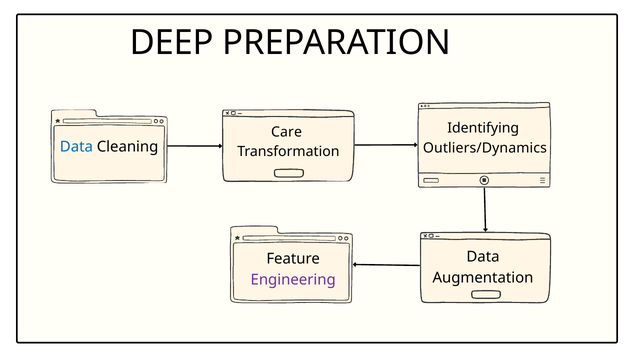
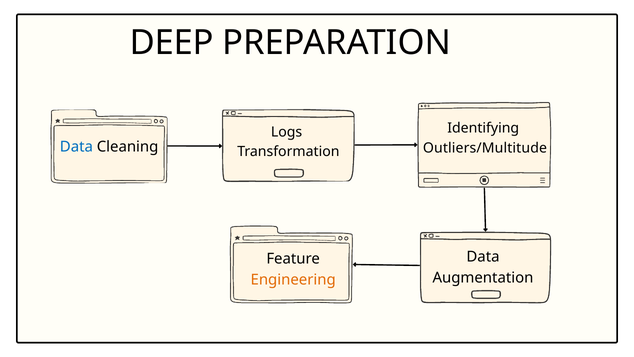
Care: Care -> Logs (287, 132)
Outliers/Dynamics: Outliers/Dynamics -> Outliers/Multitude (485, 148)
Engineering colour: purple -> orange (293, 280)
